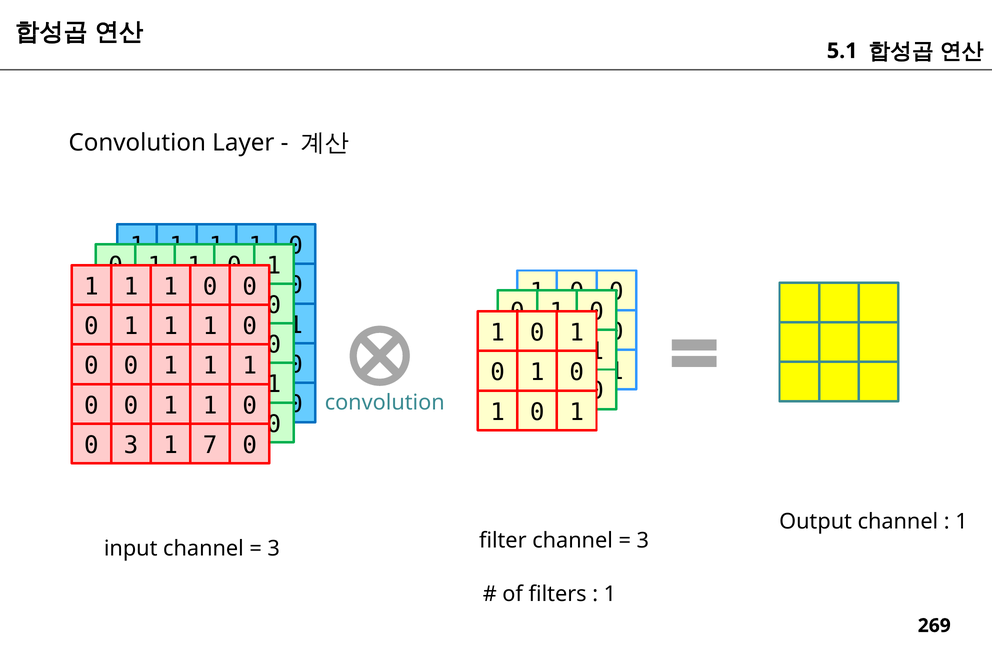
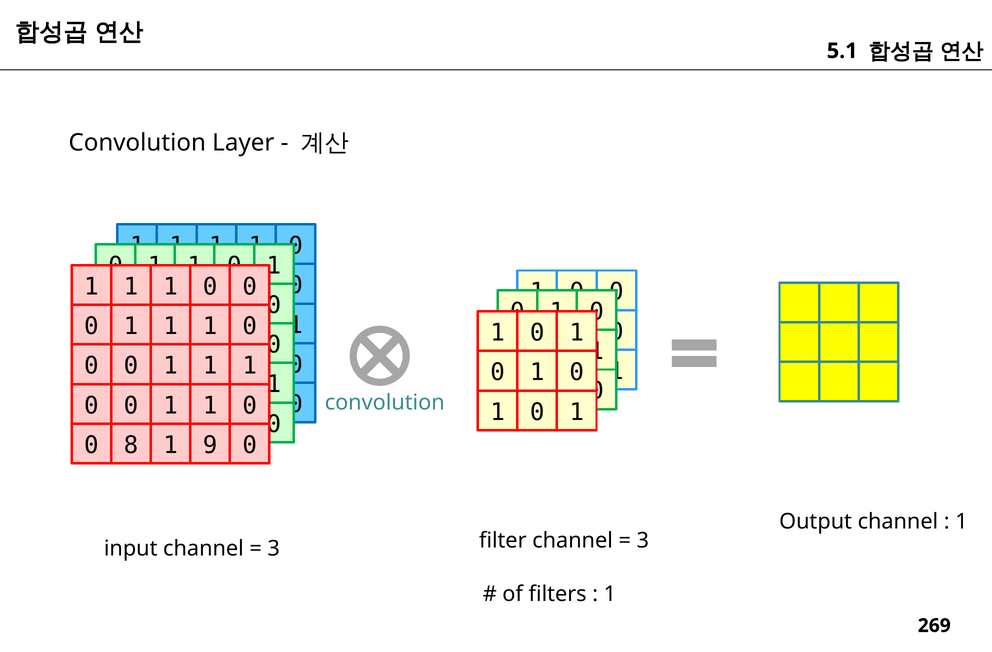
0 3: 3 -> 8 (131, 445)
7: 7 -> 9 (210, 445)
